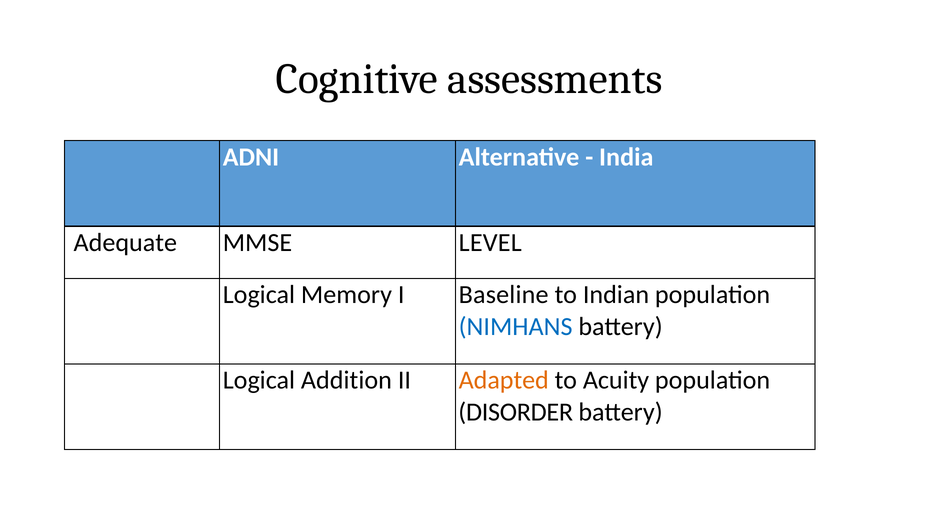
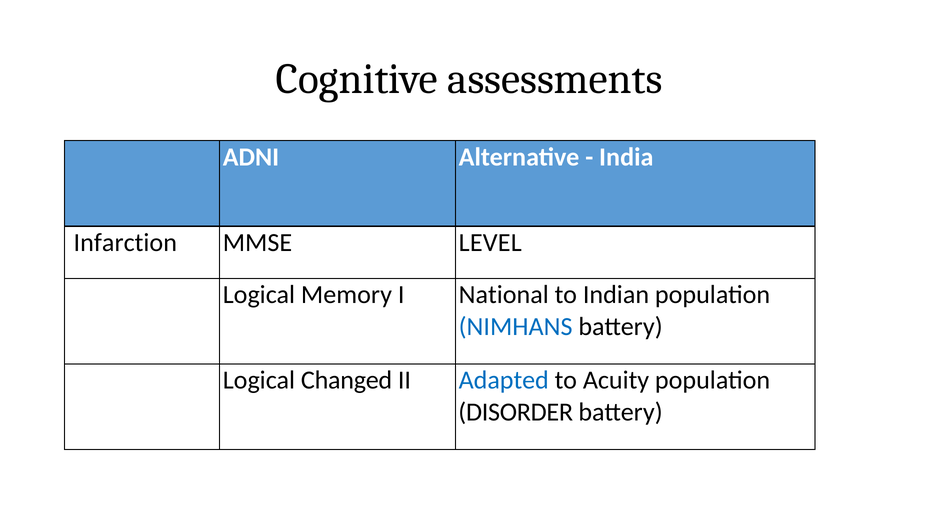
Adequate: Adequate -> Infarction (125, 243)
Baseline: Baseline -> National (504, 295)
Addition: Addition -> Changed (347, 380)
Adapted colour: orange -> blue (504, 380)
